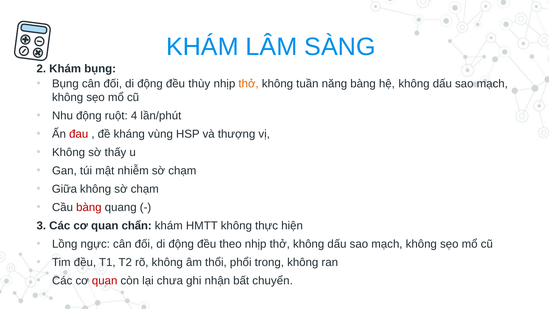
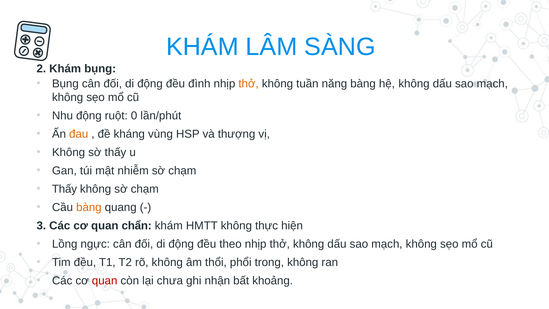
thùy: thùy -> đình (199, 84)
4: 4 -> 0 (134, 116)
đau colour: red -> orange (79, 134)
Giữa: Giữa -> Thấy (64, 189)
bàng colour: red -> orange (89, 207)
chuyển: chuyển -> khoảng (273, 281)
